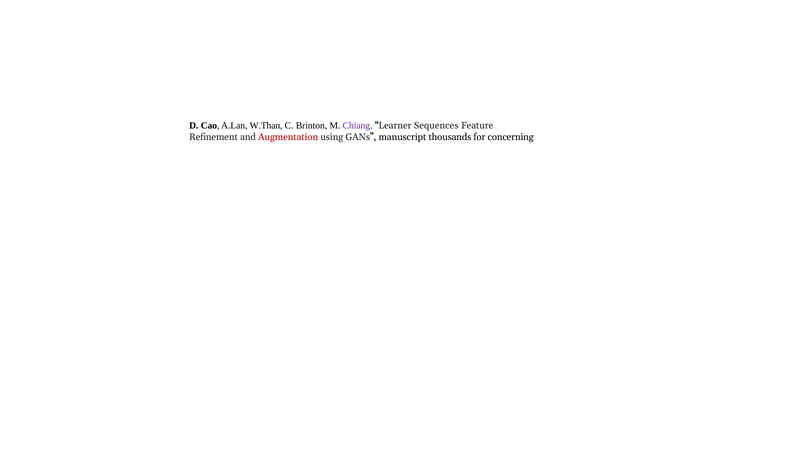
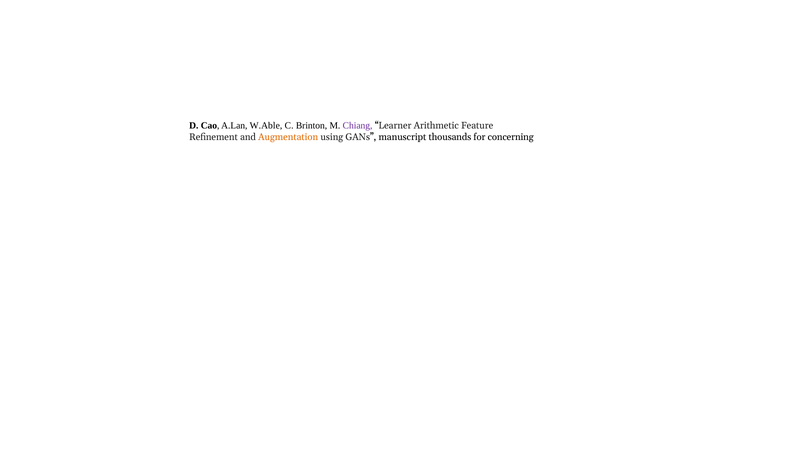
W.Than: W.Than -> W.Able (266, 126)
Sequences: Sequences -> Arithmetic (436, 126)
Augmentation colour: red -> orange (288, 137)
